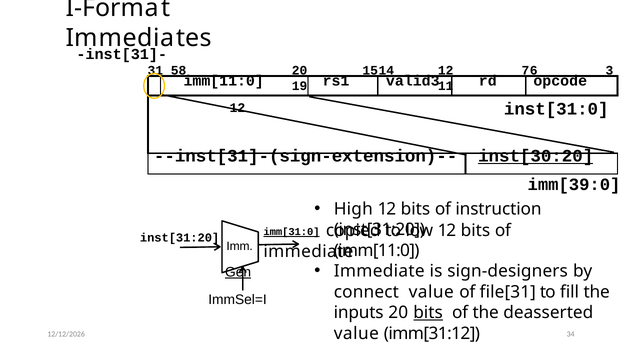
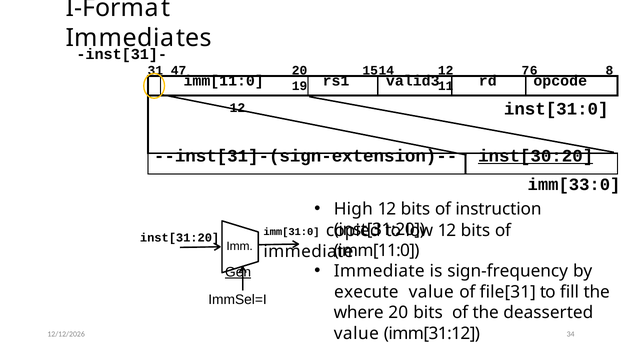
58: 58 -> 47 (179, 71)
3: 3 -> 8 (609, 71)
imm[39:0: imm[39:0 -> imm[33:0 (574, 184)
imm[31:0 underline: present -> none (292, 232)
sign-designers: sign-designers -> sign-frequency (508, 271)
connect: connect -> execute (366, 292)
inputs: inputs -> where (359, 313)
bits underline: present -> none (428, 313)
